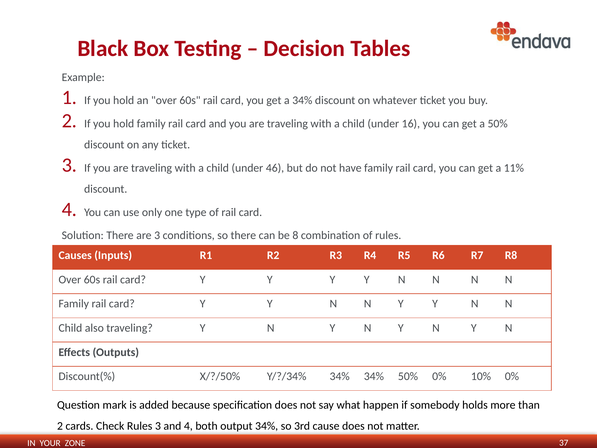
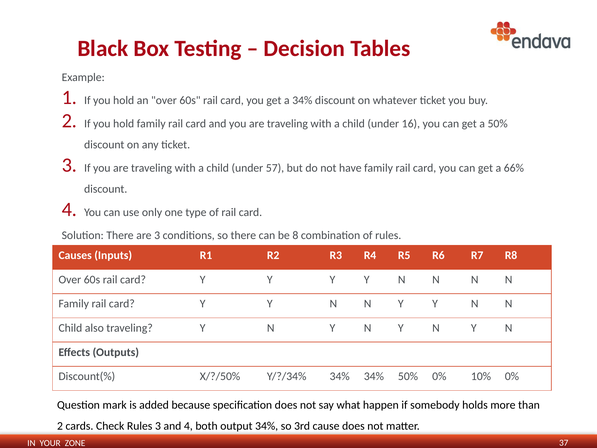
46: 46 -> 57 (275, 168)
11%: 11% -> 66% (514, 168)
